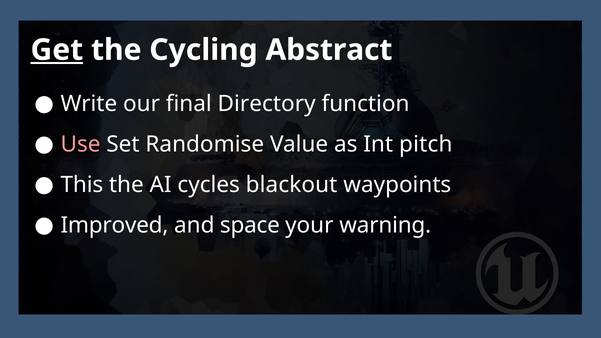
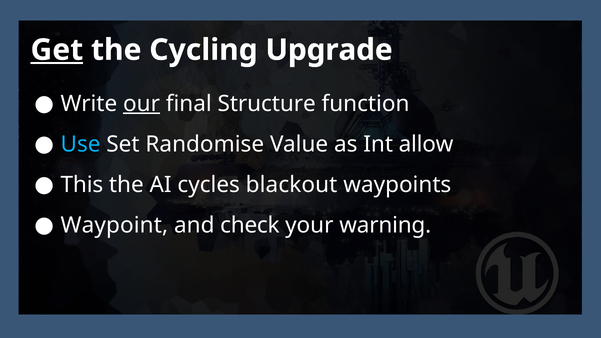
Abstract: Abstract -> Upgrade (329, 50)
our underline: none -> present (142, 104)
Directory: Directory -> Structure (267, 104)
Use colour: pink -> light blue (81, 144)
pitch: pitch -> allow (426, 144)
Improved: Improved -> Waypoint (114, 225)
space: space -> check (250, 225)
